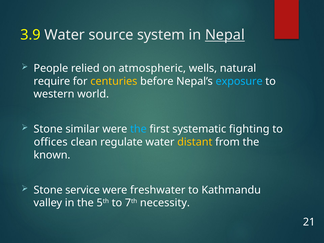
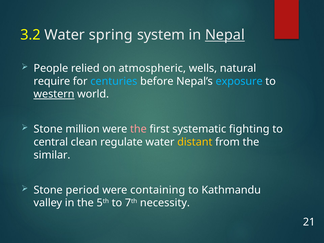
3.9: 3.9 -> 3.2 (31, 35)
source: source -> spring (111, 35)
centuries colour: yellow -> light blue (114, 81)
western underline: none -> present (54, 94)
similar: similar -> million (83, 129)
the colour: light blue -> pink (138, 129)
offices: offices -> central (51, 142)
known: known -> similar (52, 155)
service: service -> period (82, 190)
freshwater: freshwater -> containing (158, 190)
